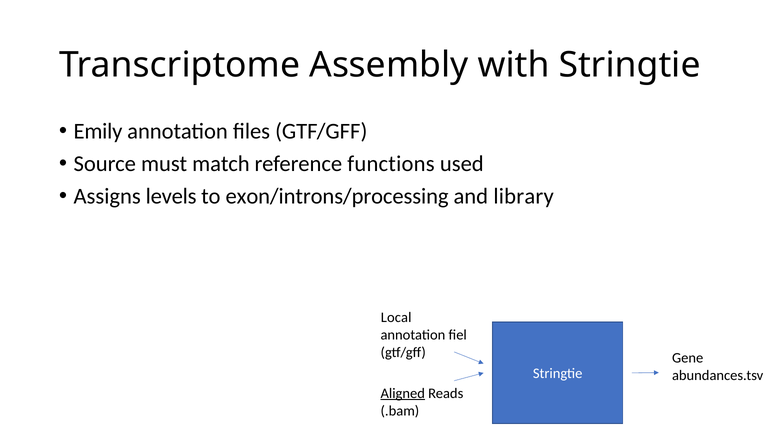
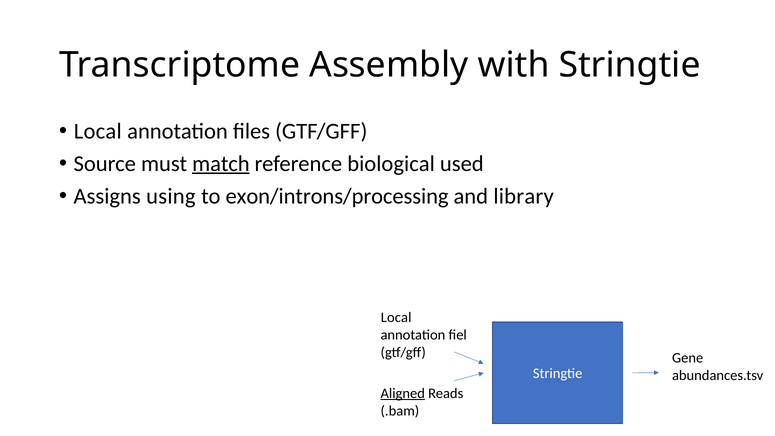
Emily: Emily -> Local (98, 131)
match underline: none -> present (221, 164)
functions: functions -> biological (391, 164)
levels: levels -> using (171, 196)
